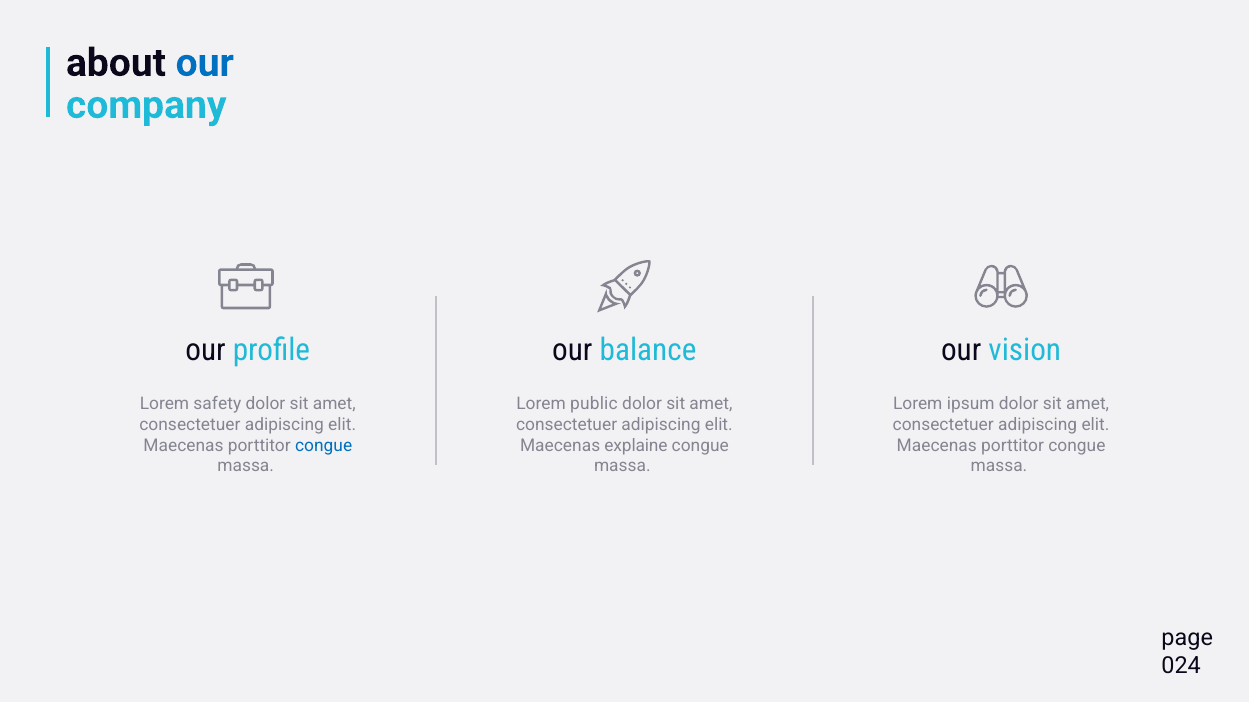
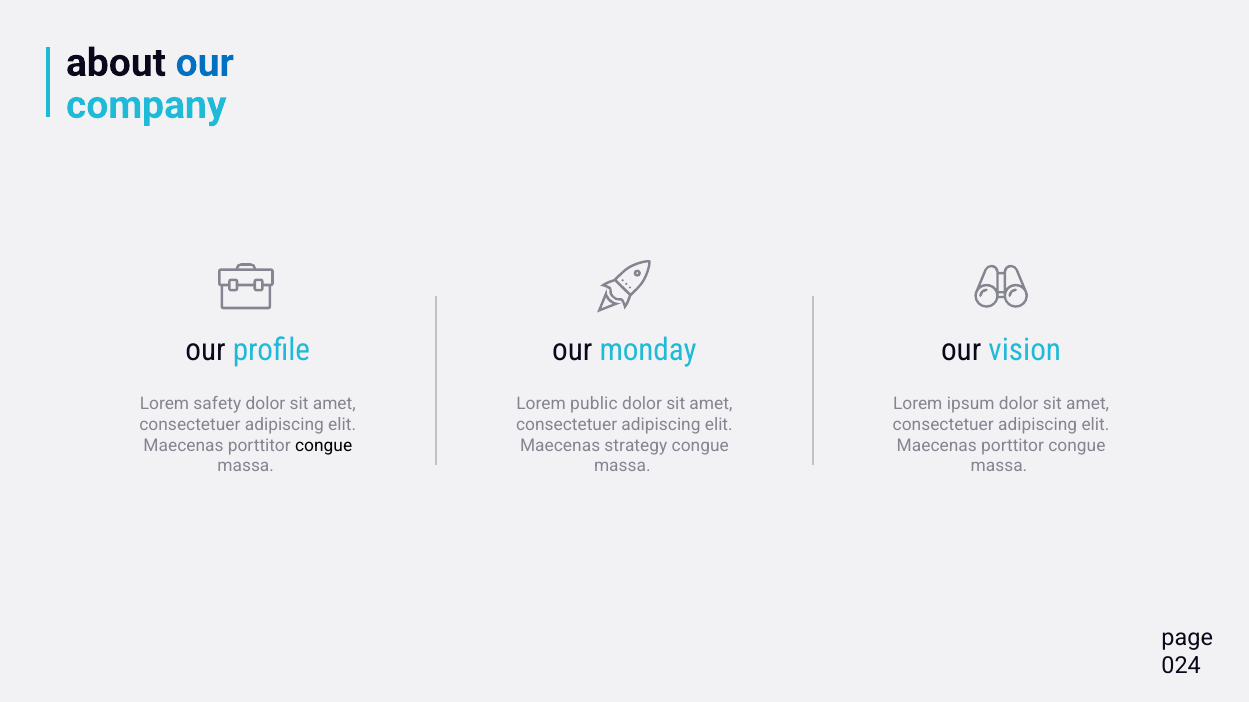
balance: balance -> monday (648, 351)
congue colour: blue -> black (324, 446)
explaine: explaine -> strategy (636, 446)
